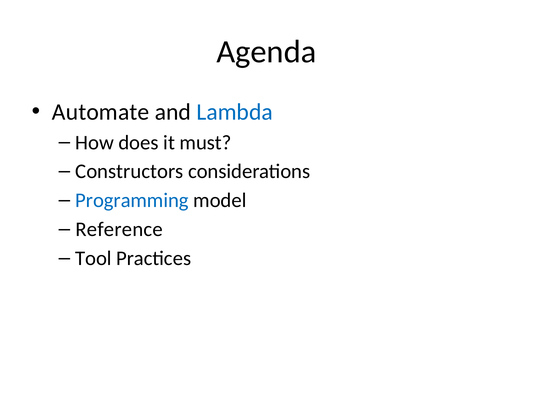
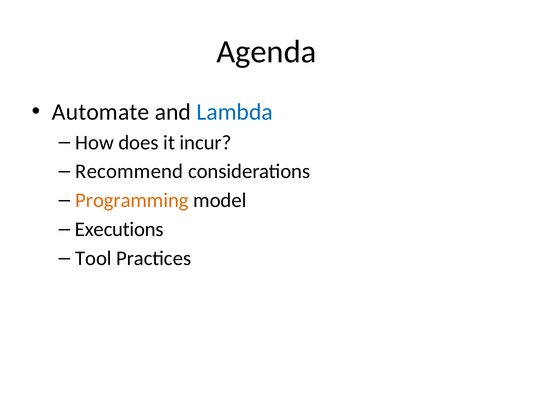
must: must -> incur (206, 142)
Constructors: Constructors -> Recommend (129, 171)
Programming colour: blue -> orange (132, 200)
Reference: Reference -> Executions (119, 229)
